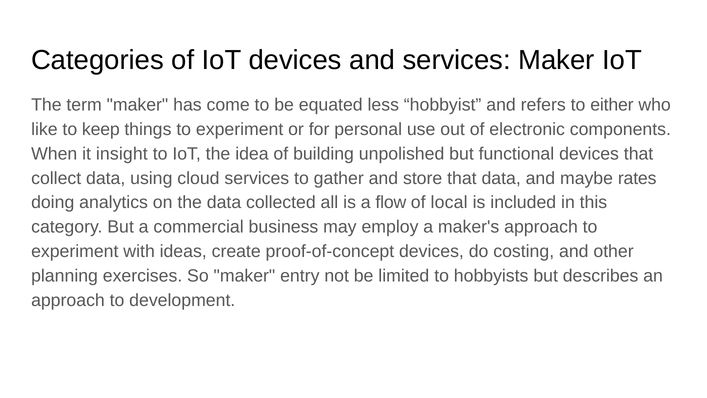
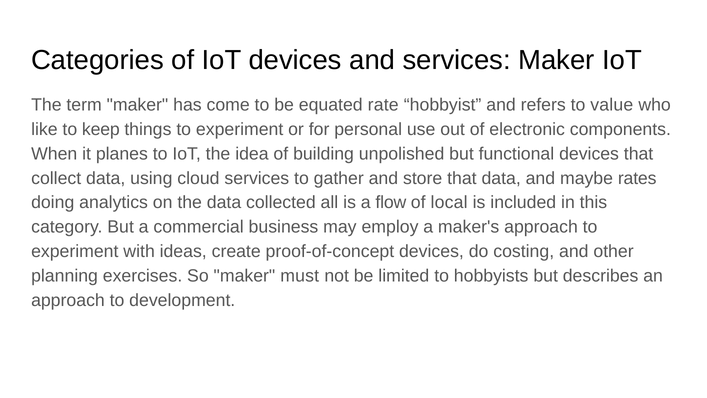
less: less -> rate (383, 105)
either: either -> value (612, 105)
insight: insight -> planes (122, 154)
entry: entry -> must (300, 276)
